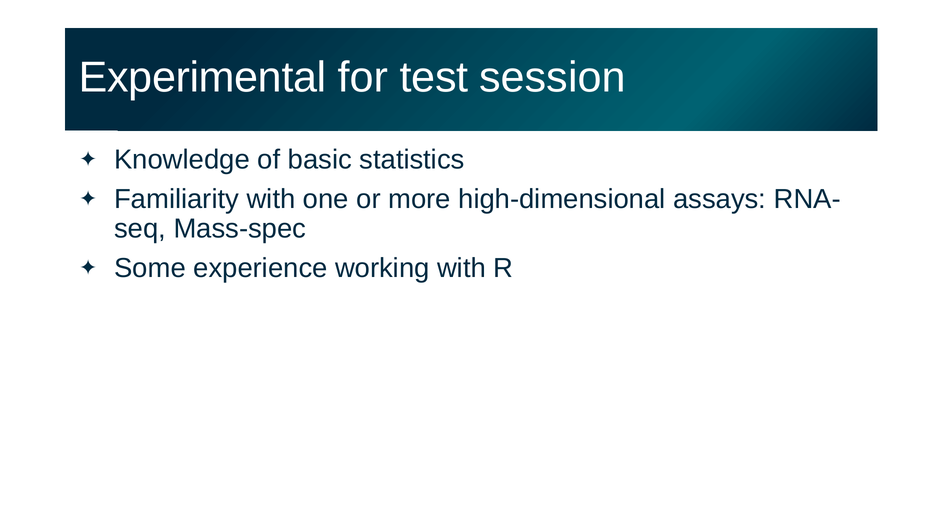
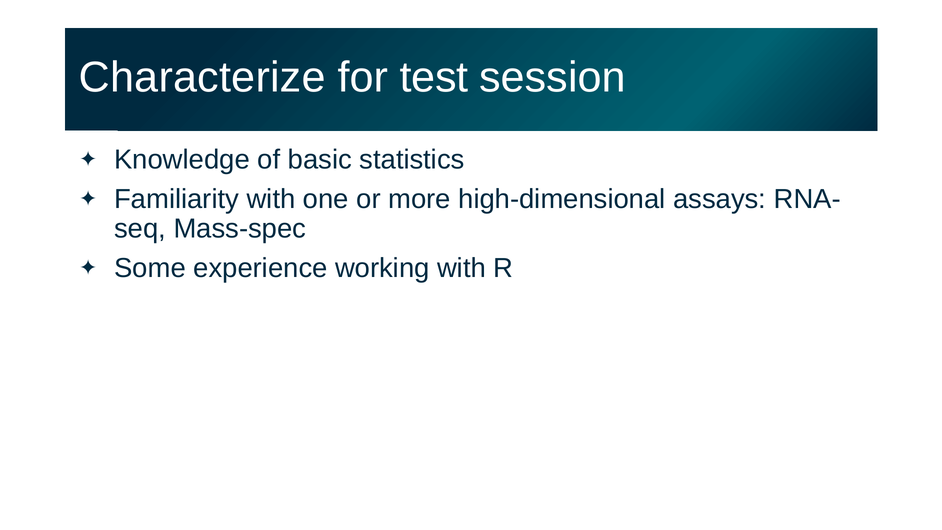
Experimental: Experimental -> Characterize (202, 77)
